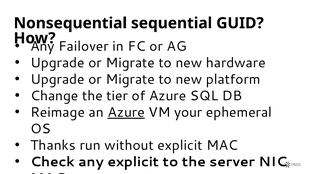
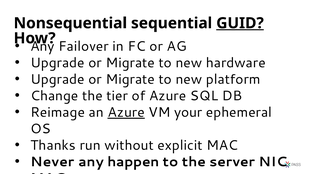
GUID underline: none -> present (240, 23)
Check: Check -> Never (52, 162)
any explicit: explicit -> happen (133, 162)
